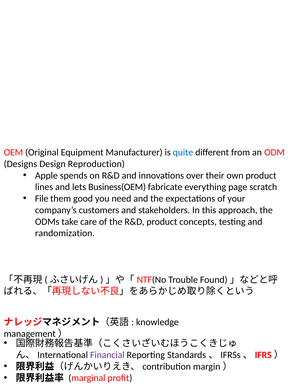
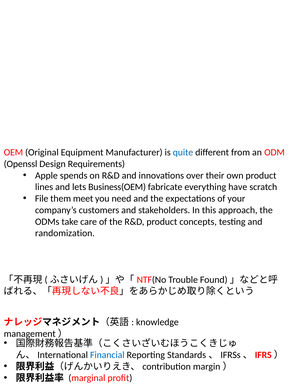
Designs: Designs -> Openssl (21, 164)
Reproduction: Reproduction -> Requirements (96, 164)
page: page -> have (238, 187)
good: good -> meet (83, 199)
Financial colour: purple -> blue (107, 355)
